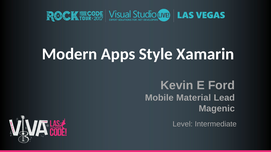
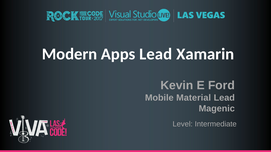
Apps Style: Style -> Lead (156, 54)
